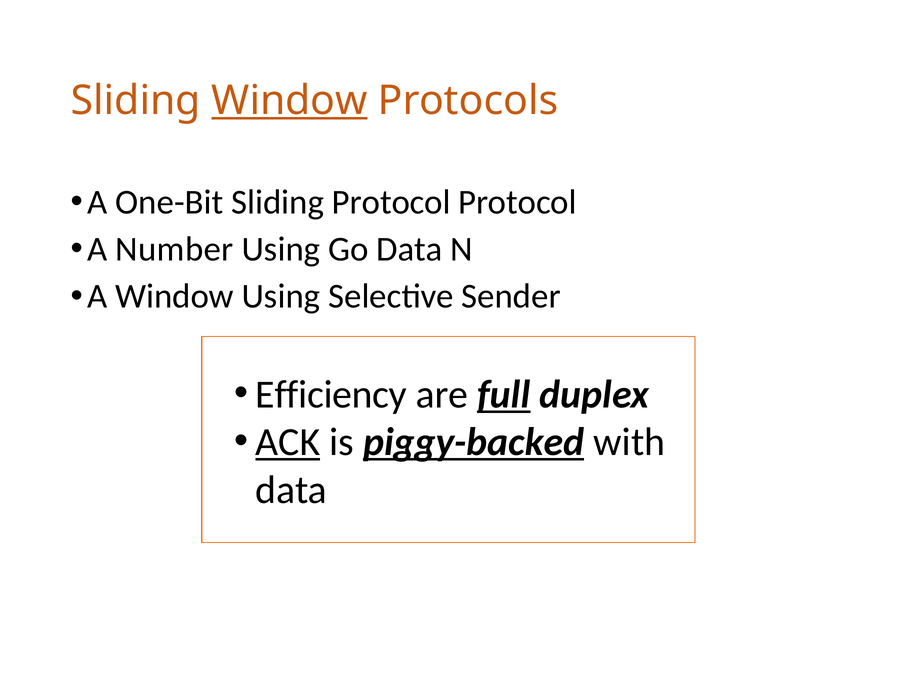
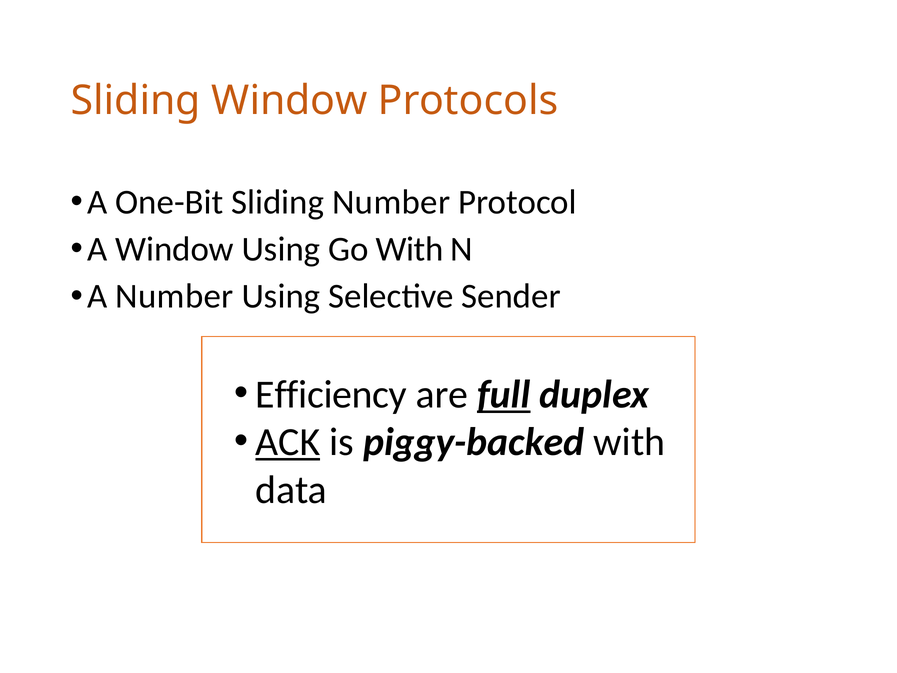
Window underline: present -> none (289, 101)
Sliding Protocol: Protocol -> Number (391, 202)
A Number: Number -> Window (175, 249)
Go Data: Data -> With (410, 249)
A Window: Window -> Number (174, 296)
piggy-backed underline: present -> none (474, 442)
